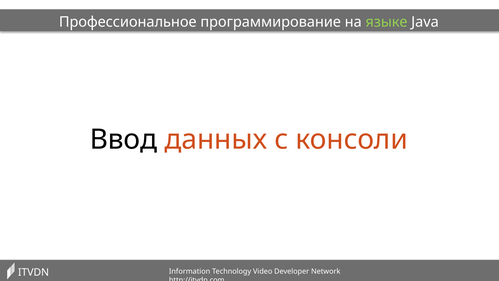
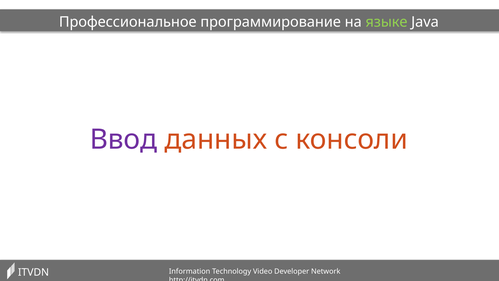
Ввод colour: black -> purple (123, 139)
